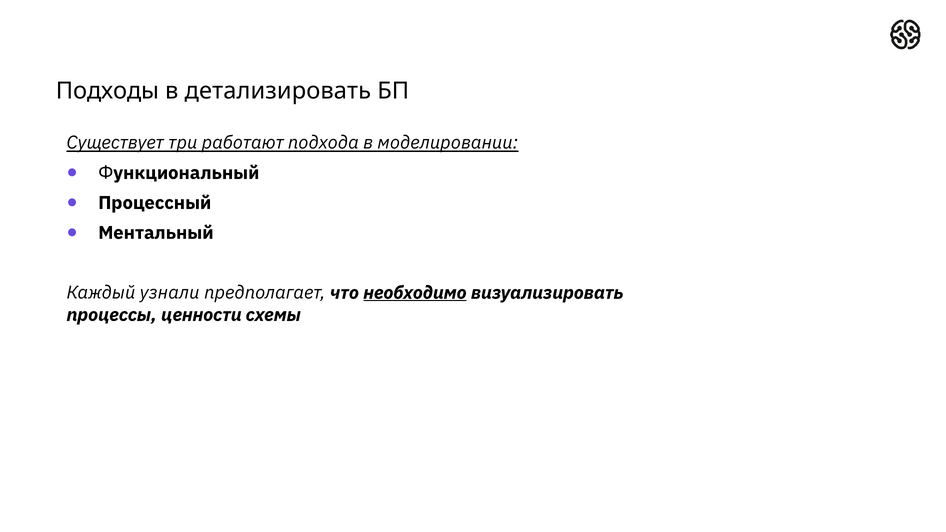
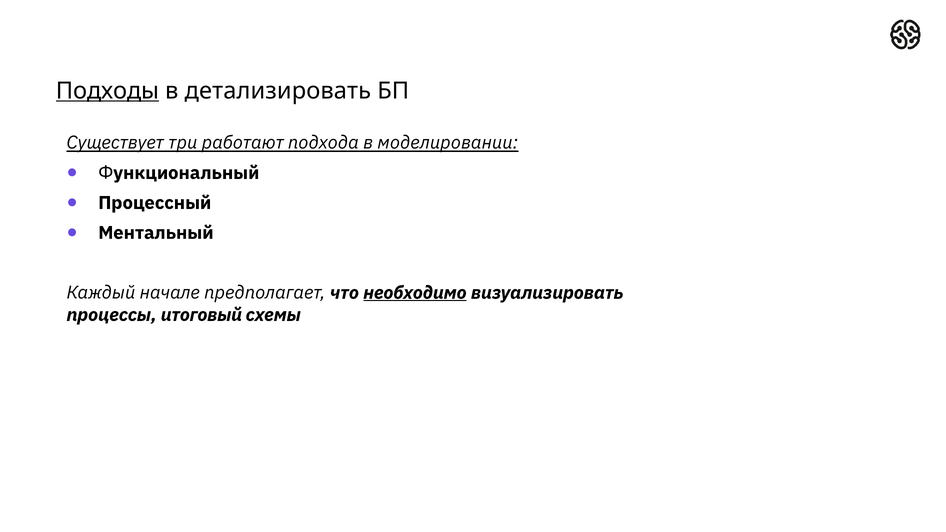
Подходы underline: none -> present (107, 91)
узнали: узнали -> начале (170, 293)
ценности: ценности -> итоговый (201, 315)
